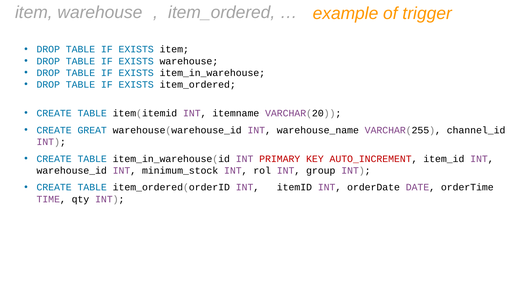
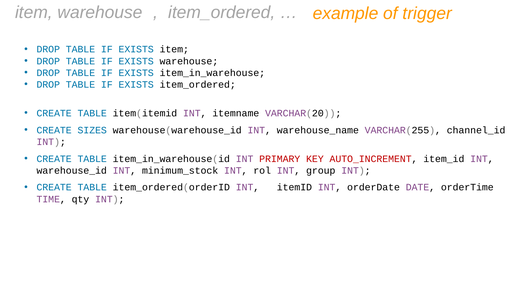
GREAT: GREAT -> SIZES (92, 130)
